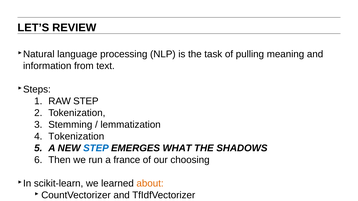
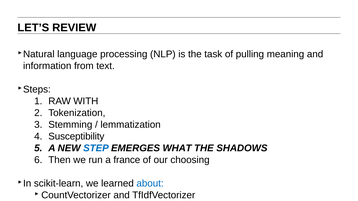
RAW STEP: STEP -> WITH (86, 101)
Tokenization: Tokenization -> Susceptibility (76, 136)
about colour: orange -> blue (150, 183)
